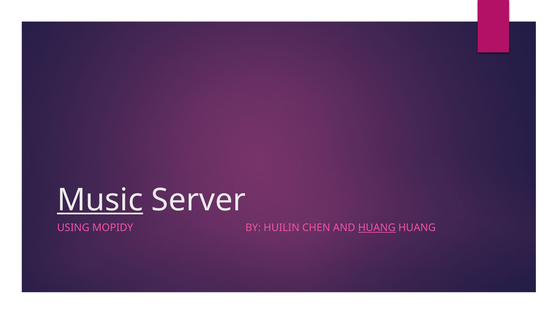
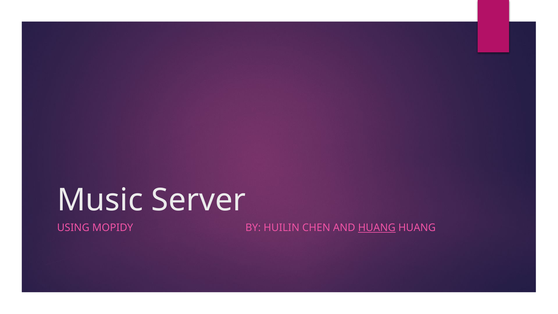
Music underline: present -> none (100, 200)
